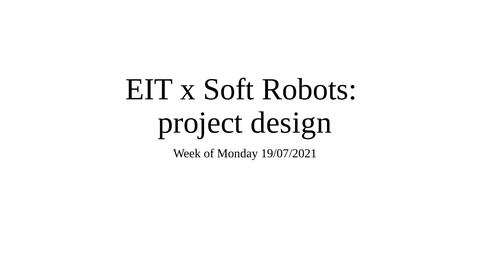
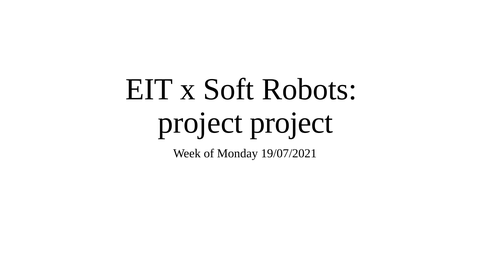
project design: design -> project (291, 122)
